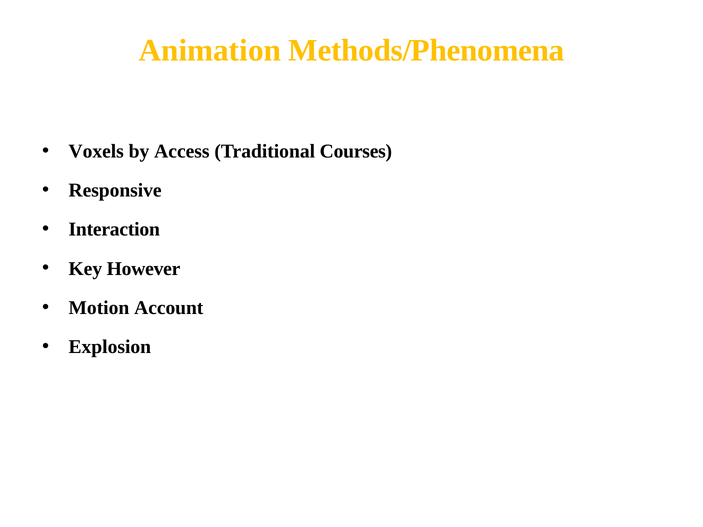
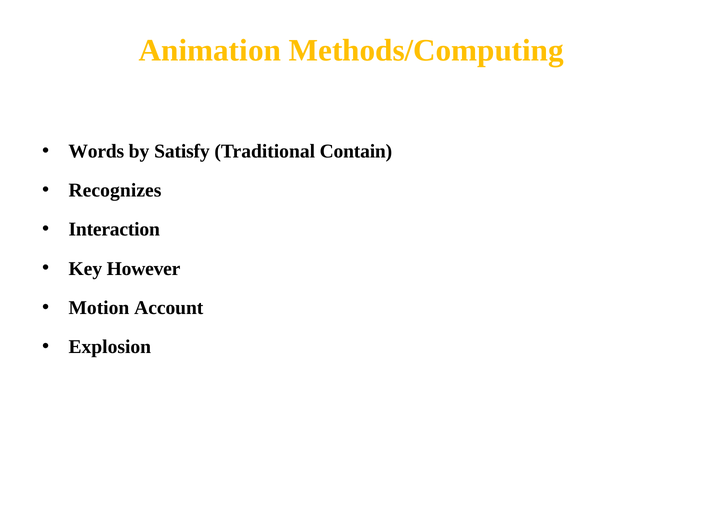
Methods/Phenomena: Methods/Phenomena -> Methods/Computing (426, 50)
Voxels: Voxels -> Words (96, 151)
Access: Access -> Satisfy (182, 151)
Courses: Courses -> Contain (356, 151)
Responsive: Responsive -> Recognizes (115, 191)
